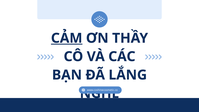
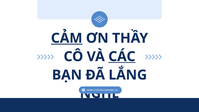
CÁC underline: none -> present (122, 57)
